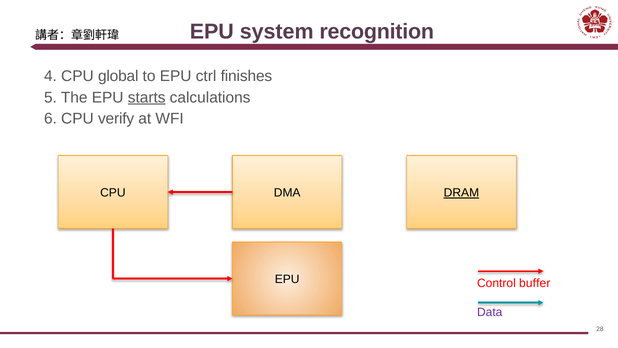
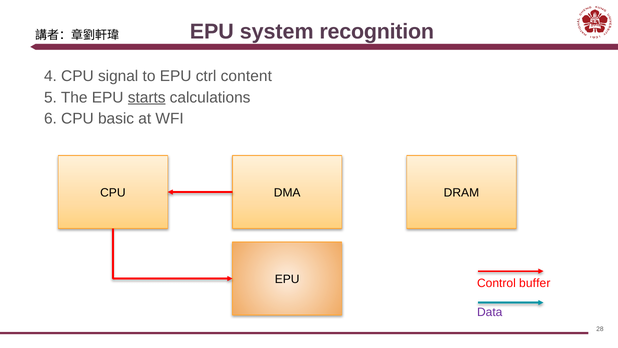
global: global -> signal (118, 76)
finishes: finishes -> content (246, 76)
verify: verify -> basic (116, 119)
DRAM underline: present -> none (461, 193)
